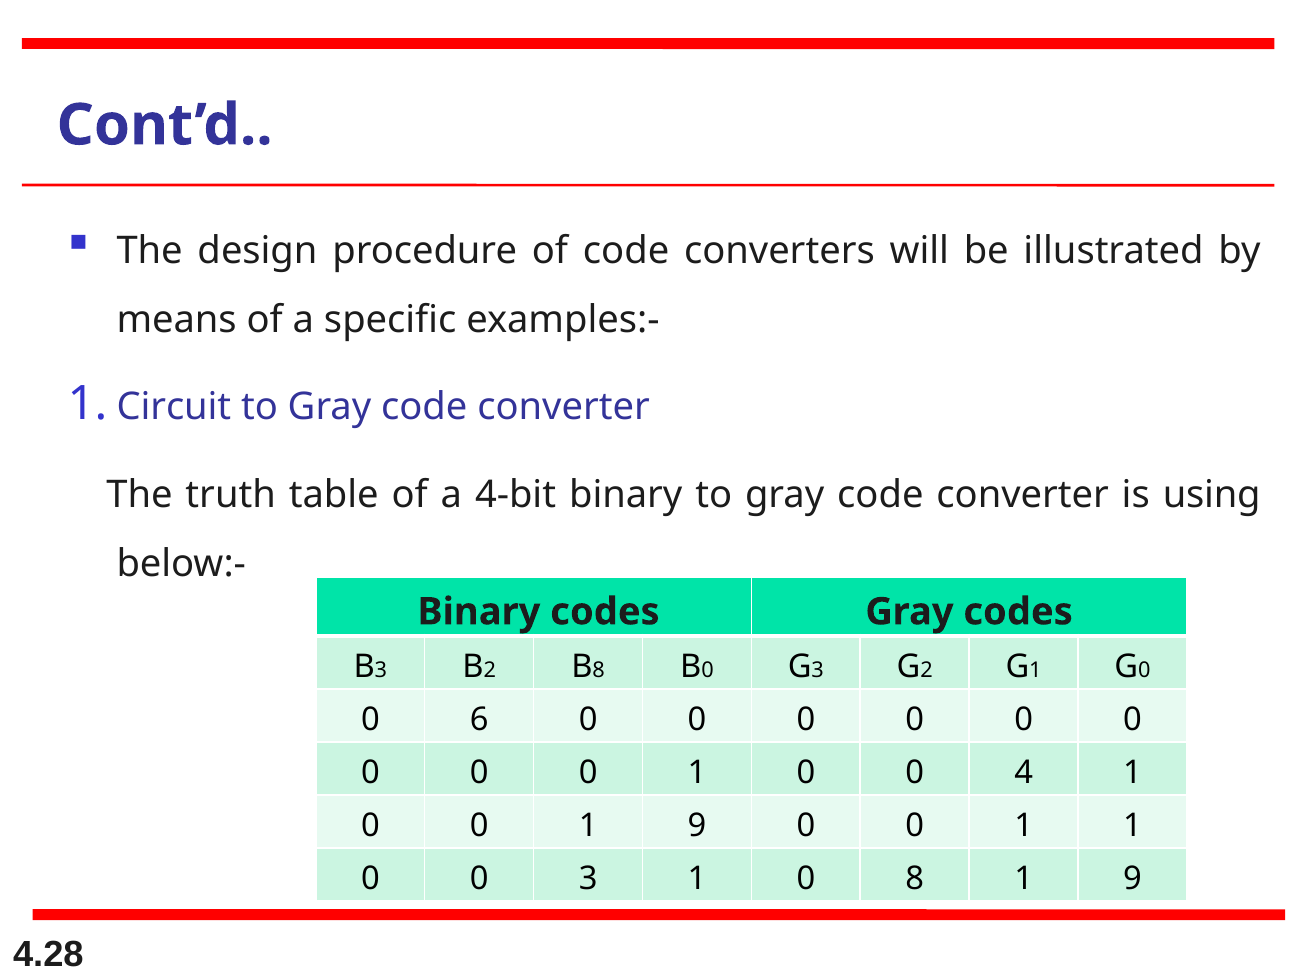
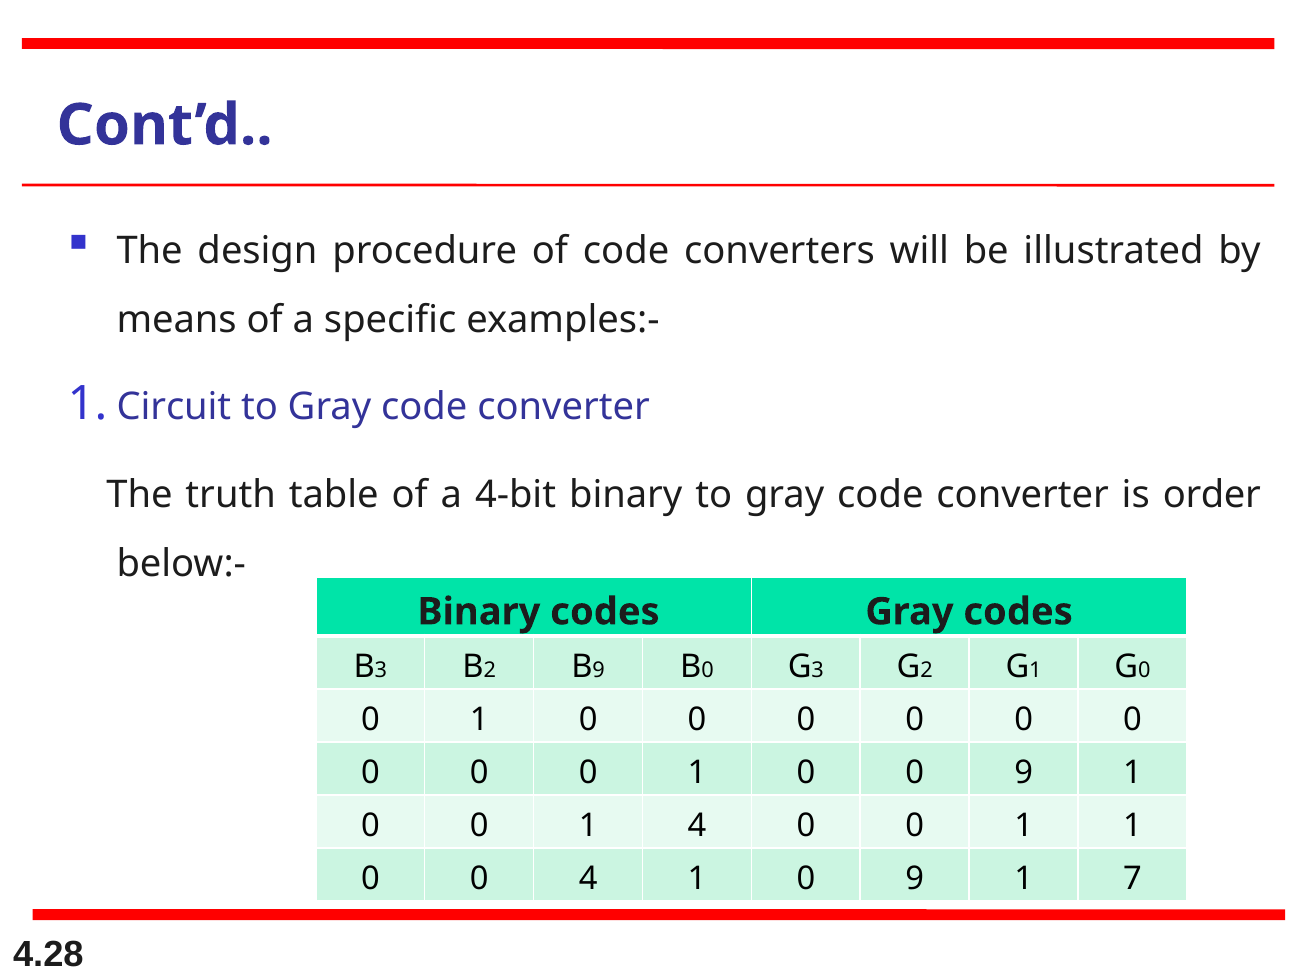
using: using -> order (1212, 495)
8: 8 -> 9 (599, 670)
6: 6 -> 1 (479, 720)
0 0 4: 4 -> 9 (1024, 773)
0 1 9: 9 -> 4 (697, 826)
0 3: 3 -> 4 (588, 879)
1 0 8: 8 -> 9 (915, 879)
9: 9 -> 7 (1133, 879)
